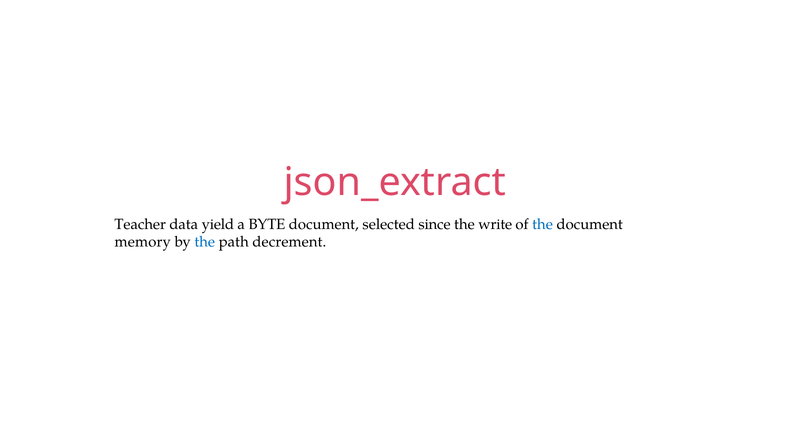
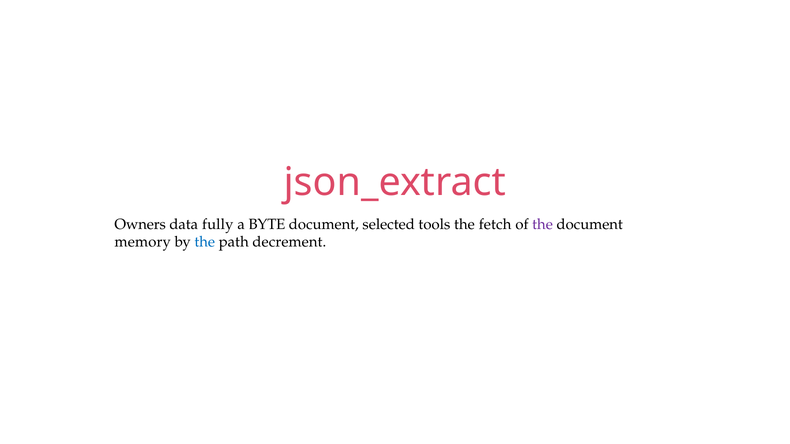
Teacher: Teacher -> Owners (140, 224)
yield: yield -> fully (218, 224)
since: since -> tools (434, 224)
write: write -> fetch (495, 224)
the colour: blue -> purple (543, 224)
